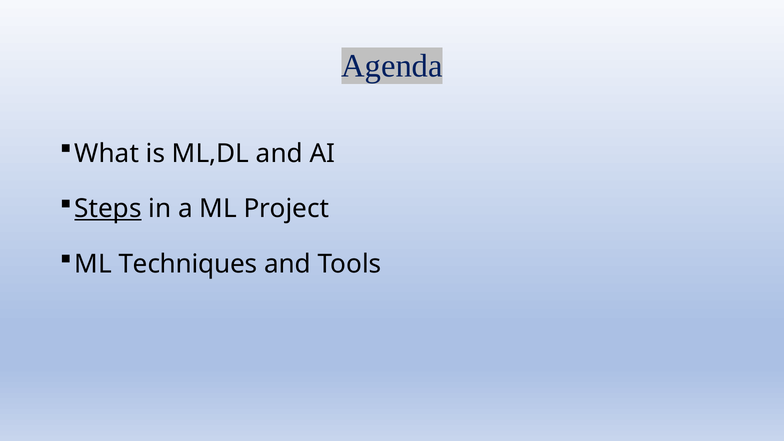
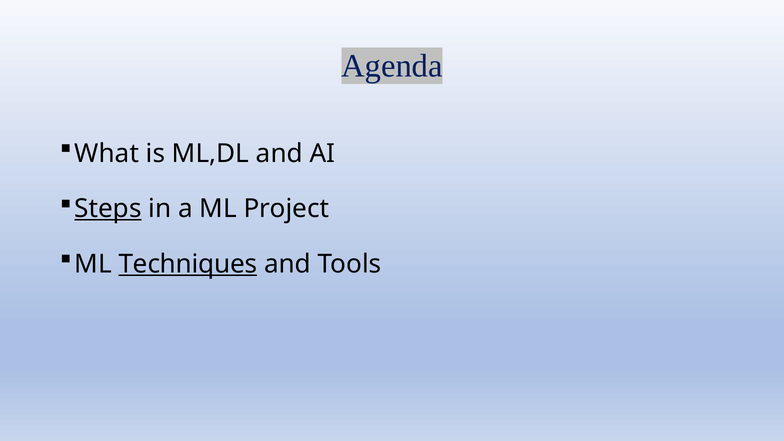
Techniques underline: none -> present (188, 264)
